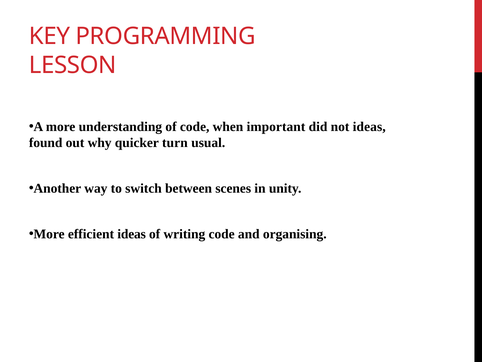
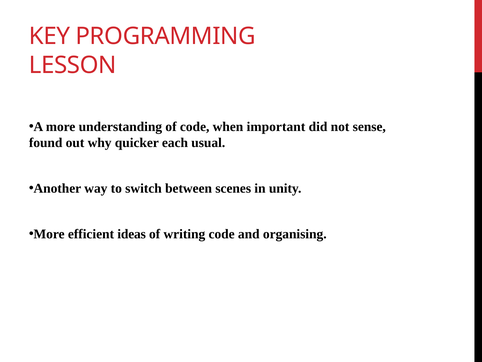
not ideas: ideas -> sense (369, 127)
turn: turn -> each (175, 143)
